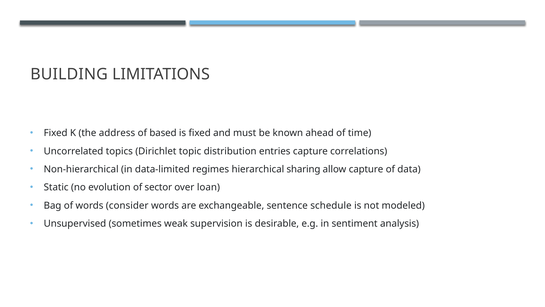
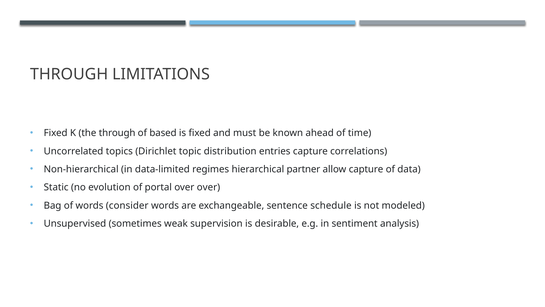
BUILDING: BUILDING -> THROUGH (69, 74)
the address: address -> through (117, 133)
sharing: sharing -> partner (303, 169)
sector: sector -> portal (158, 187)
over loan: loan -> over (208, 187)
